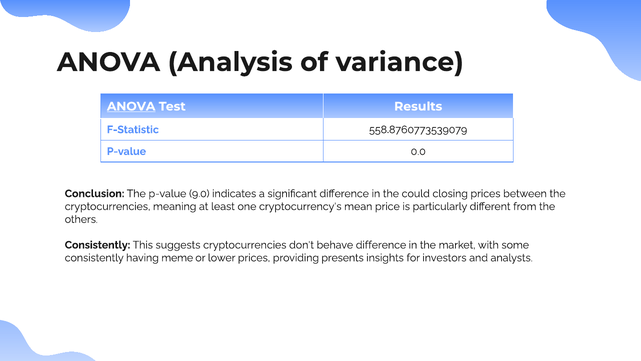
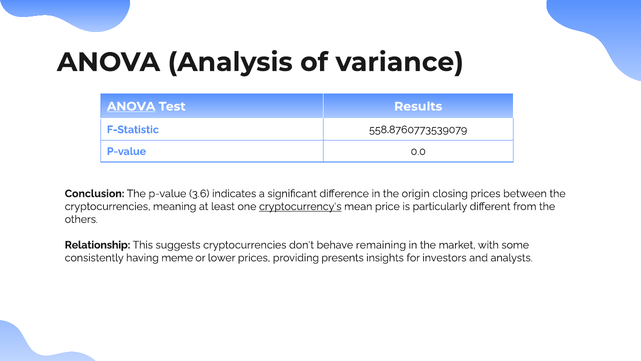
9.0: 9.0 -> 3.6 (199, 193)
could: could -> origin (416, 193)
cryptocurrency's underline: none -> present (300, 206)
Consistently: Consistently -> Relationship (98, 245)
behave difference: difference -> remaining (381, 245)
